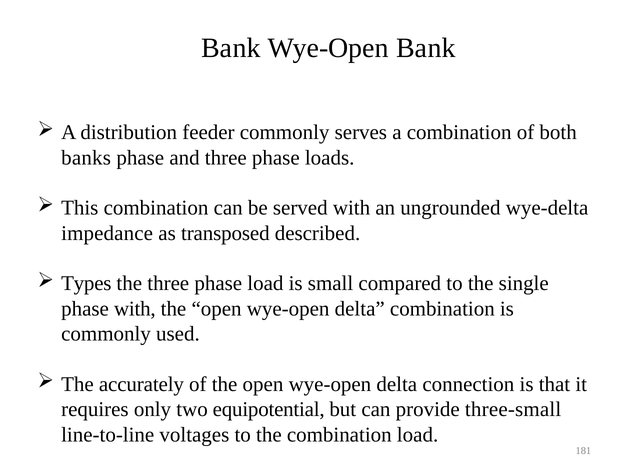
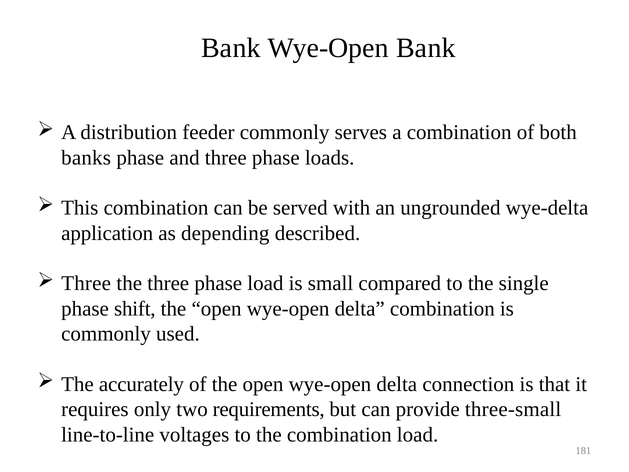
impedance: impedance -> application (107, 233)
transposed: transposed -> depending (225, 233)
Types: Types -> Three (86, 283)
phase with: with -> shift (135, 309)
equipotential: equipotential -> requirements (269, 409)
